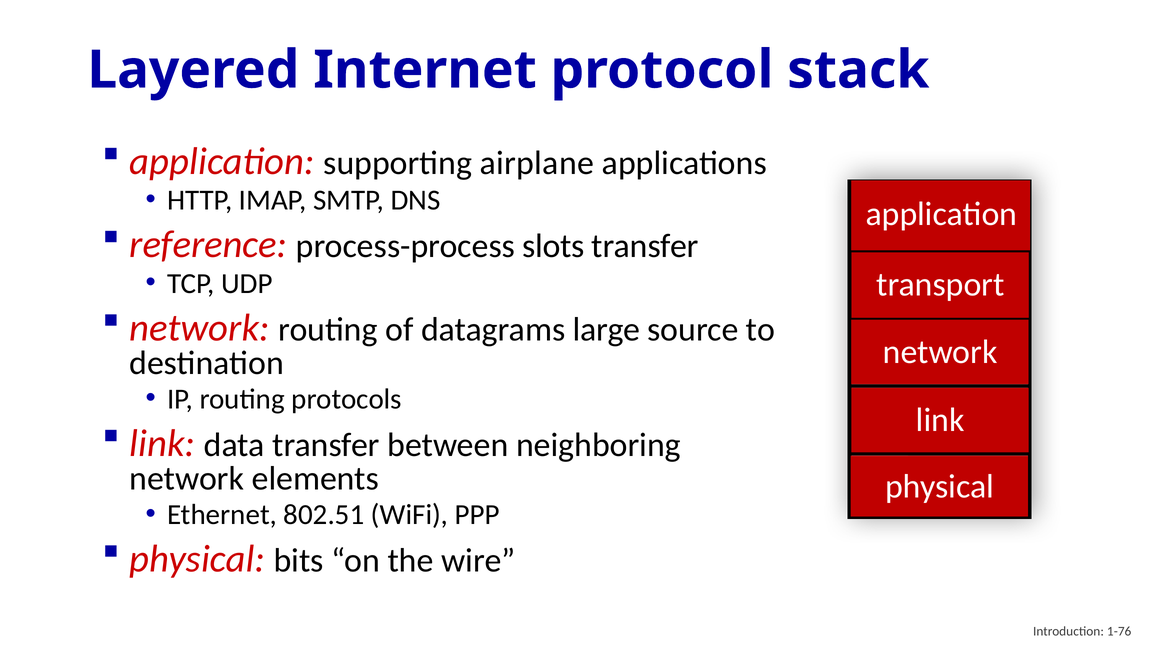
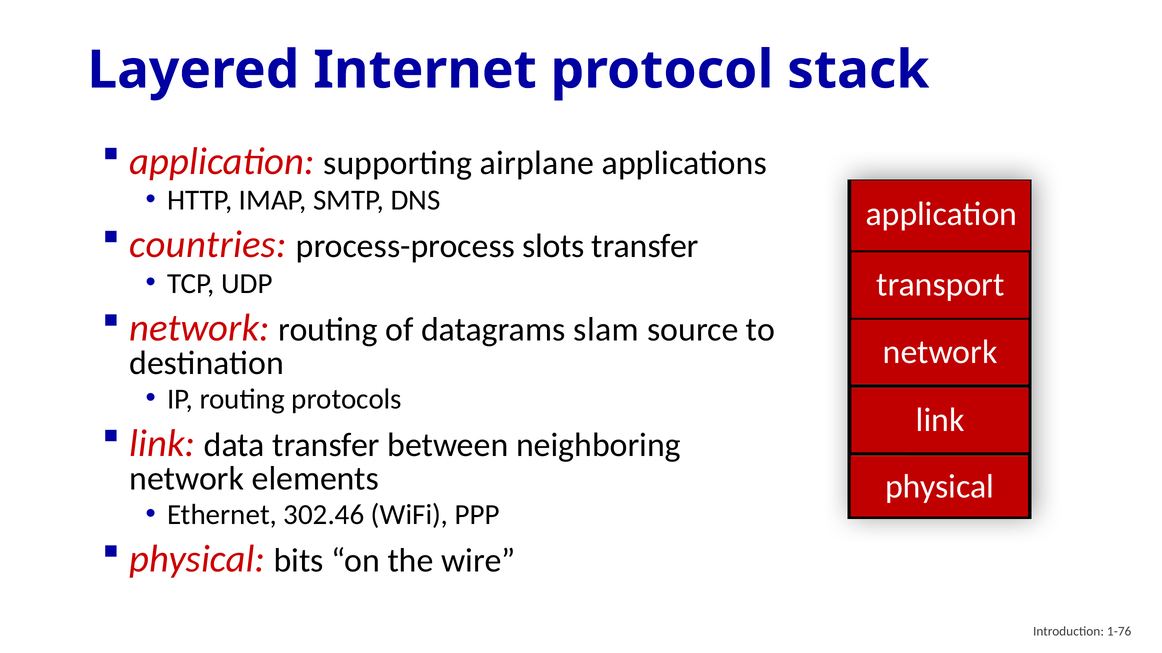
reference: reference -> countries (208, 245)
large: large -> slam (606, 330)
802.51: 802.51 -> 302.46 (324, 515)
